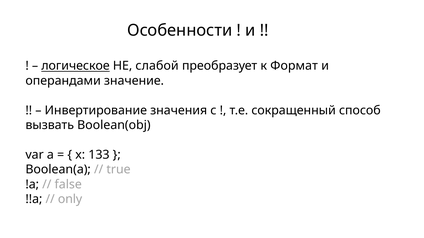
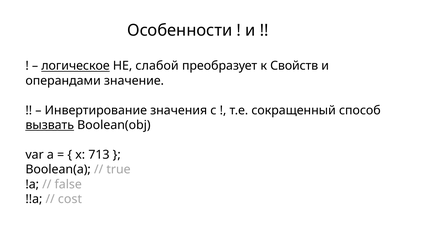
Формат: Формат -> Свойств (294, 66)
вызвать underline: none -> present (50, 125)
133: 133 -> 713 (99, 155)
only: only -> cost (70, 200)
